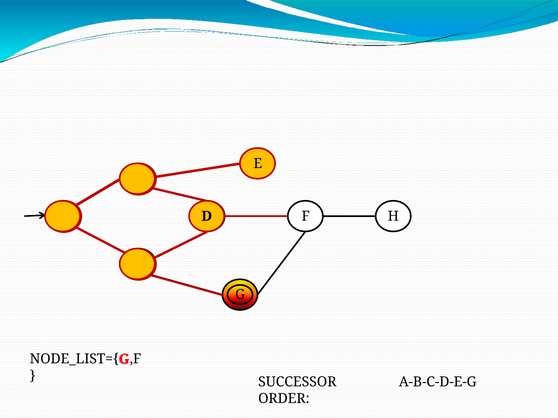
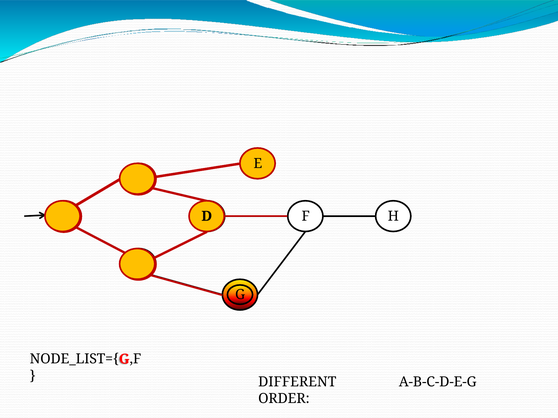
SUCCESSOR: SUCCESSOR -> DIFFERENT (297, 382)
